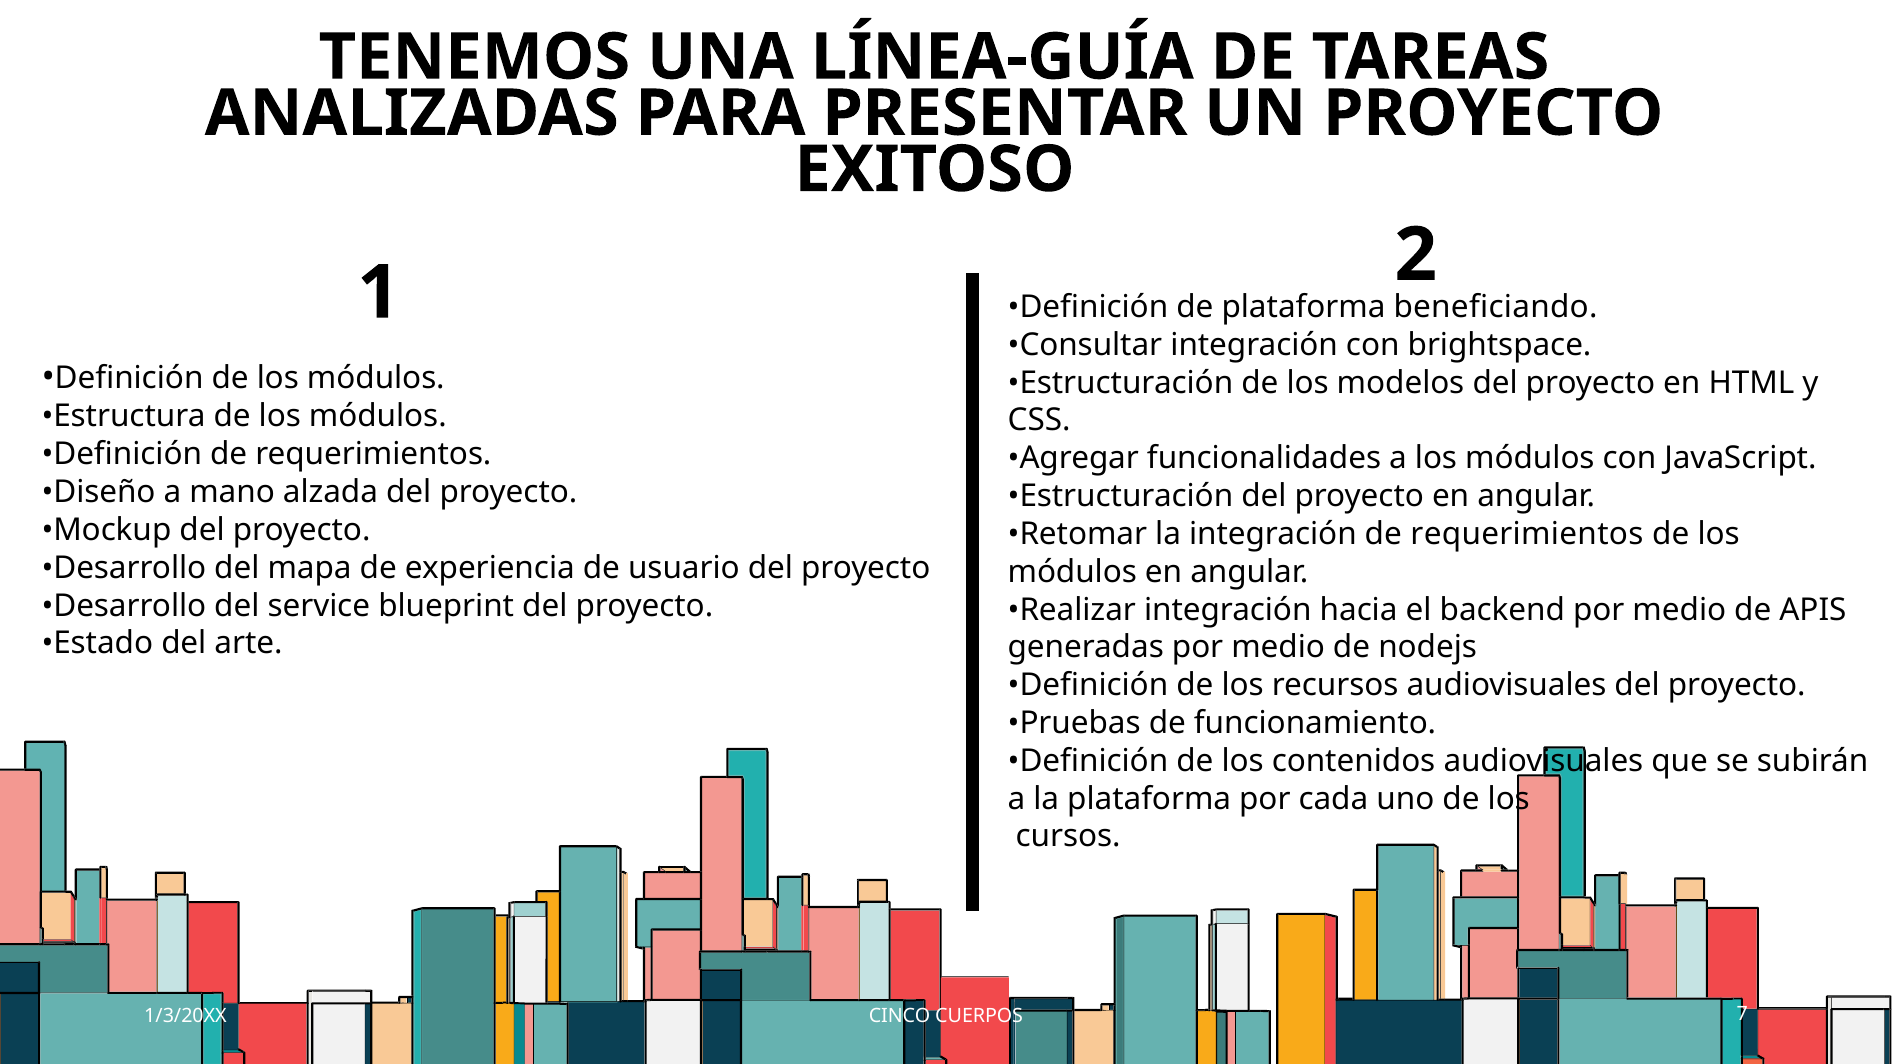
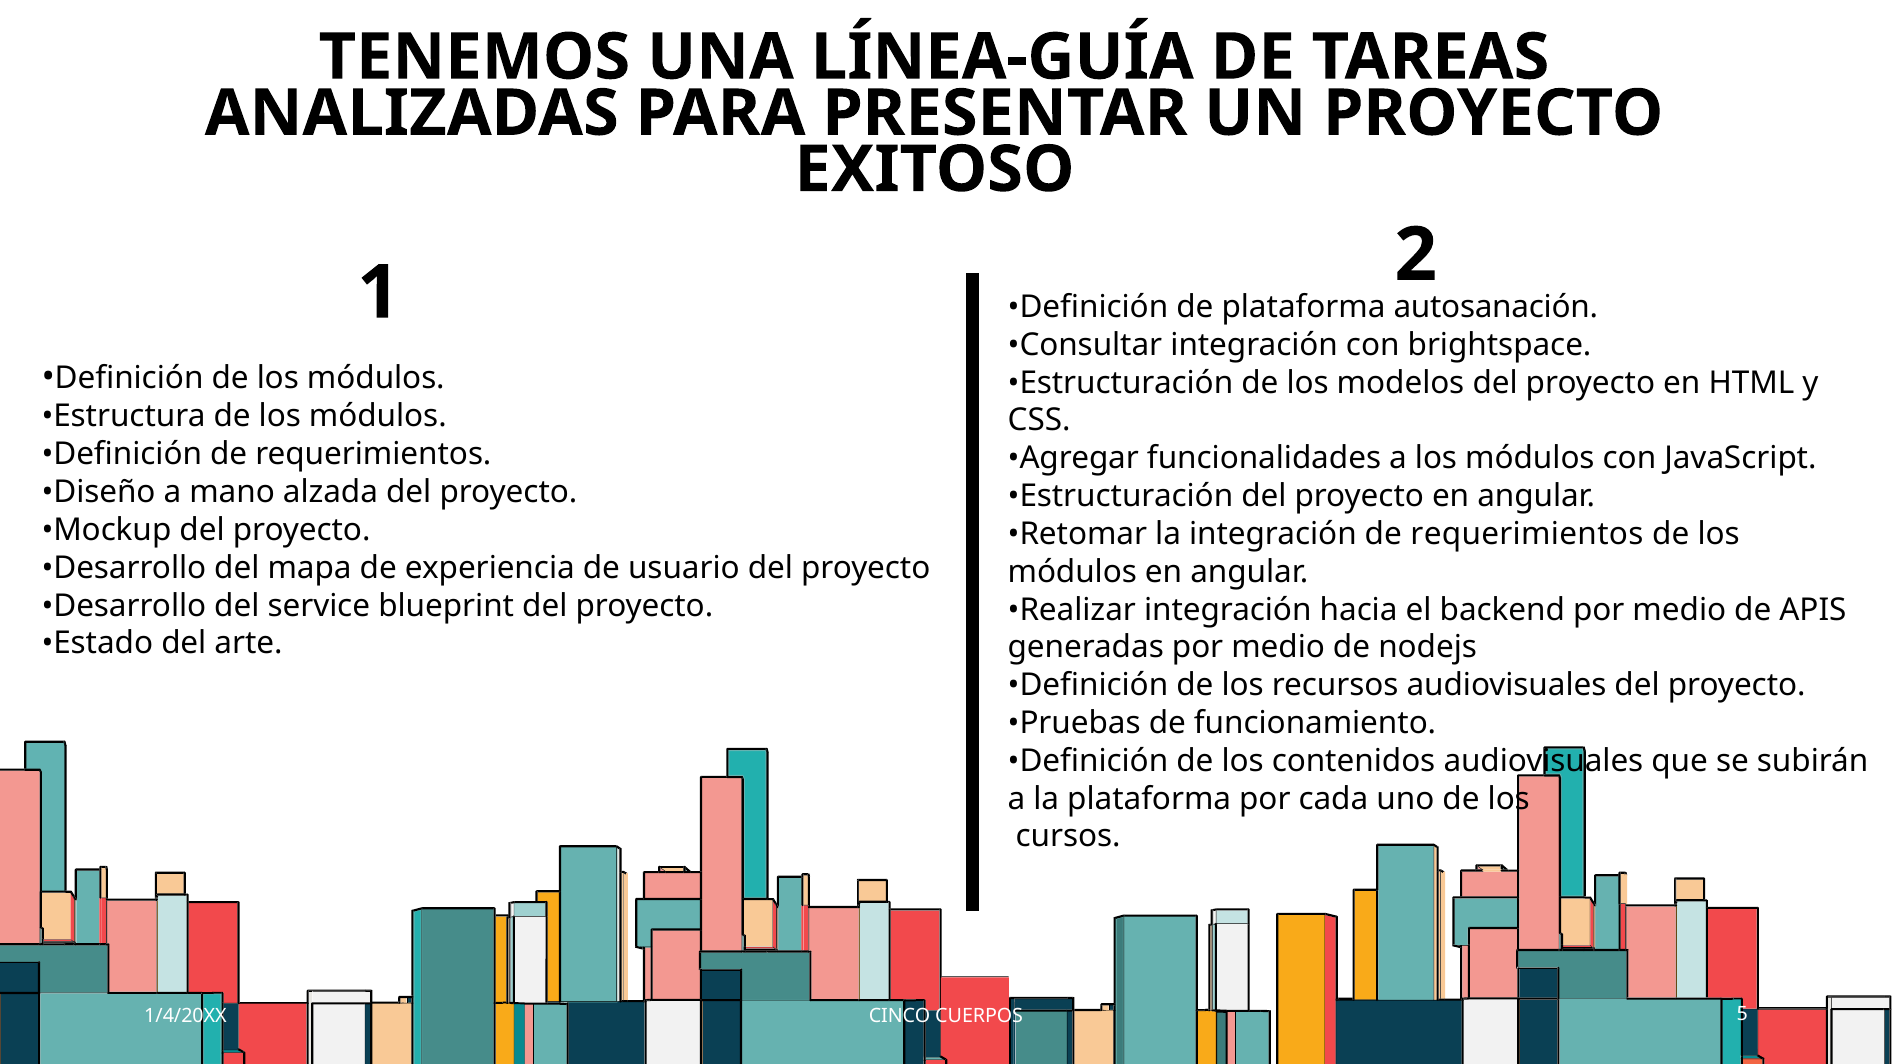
beneficiando: beneficiando -> autosanación (1496, 307)
1/3/20XX: 1/3/20XX -> 1/4/20XX (186, 1016)
7: 7 -> 5 (1742, 1015)
